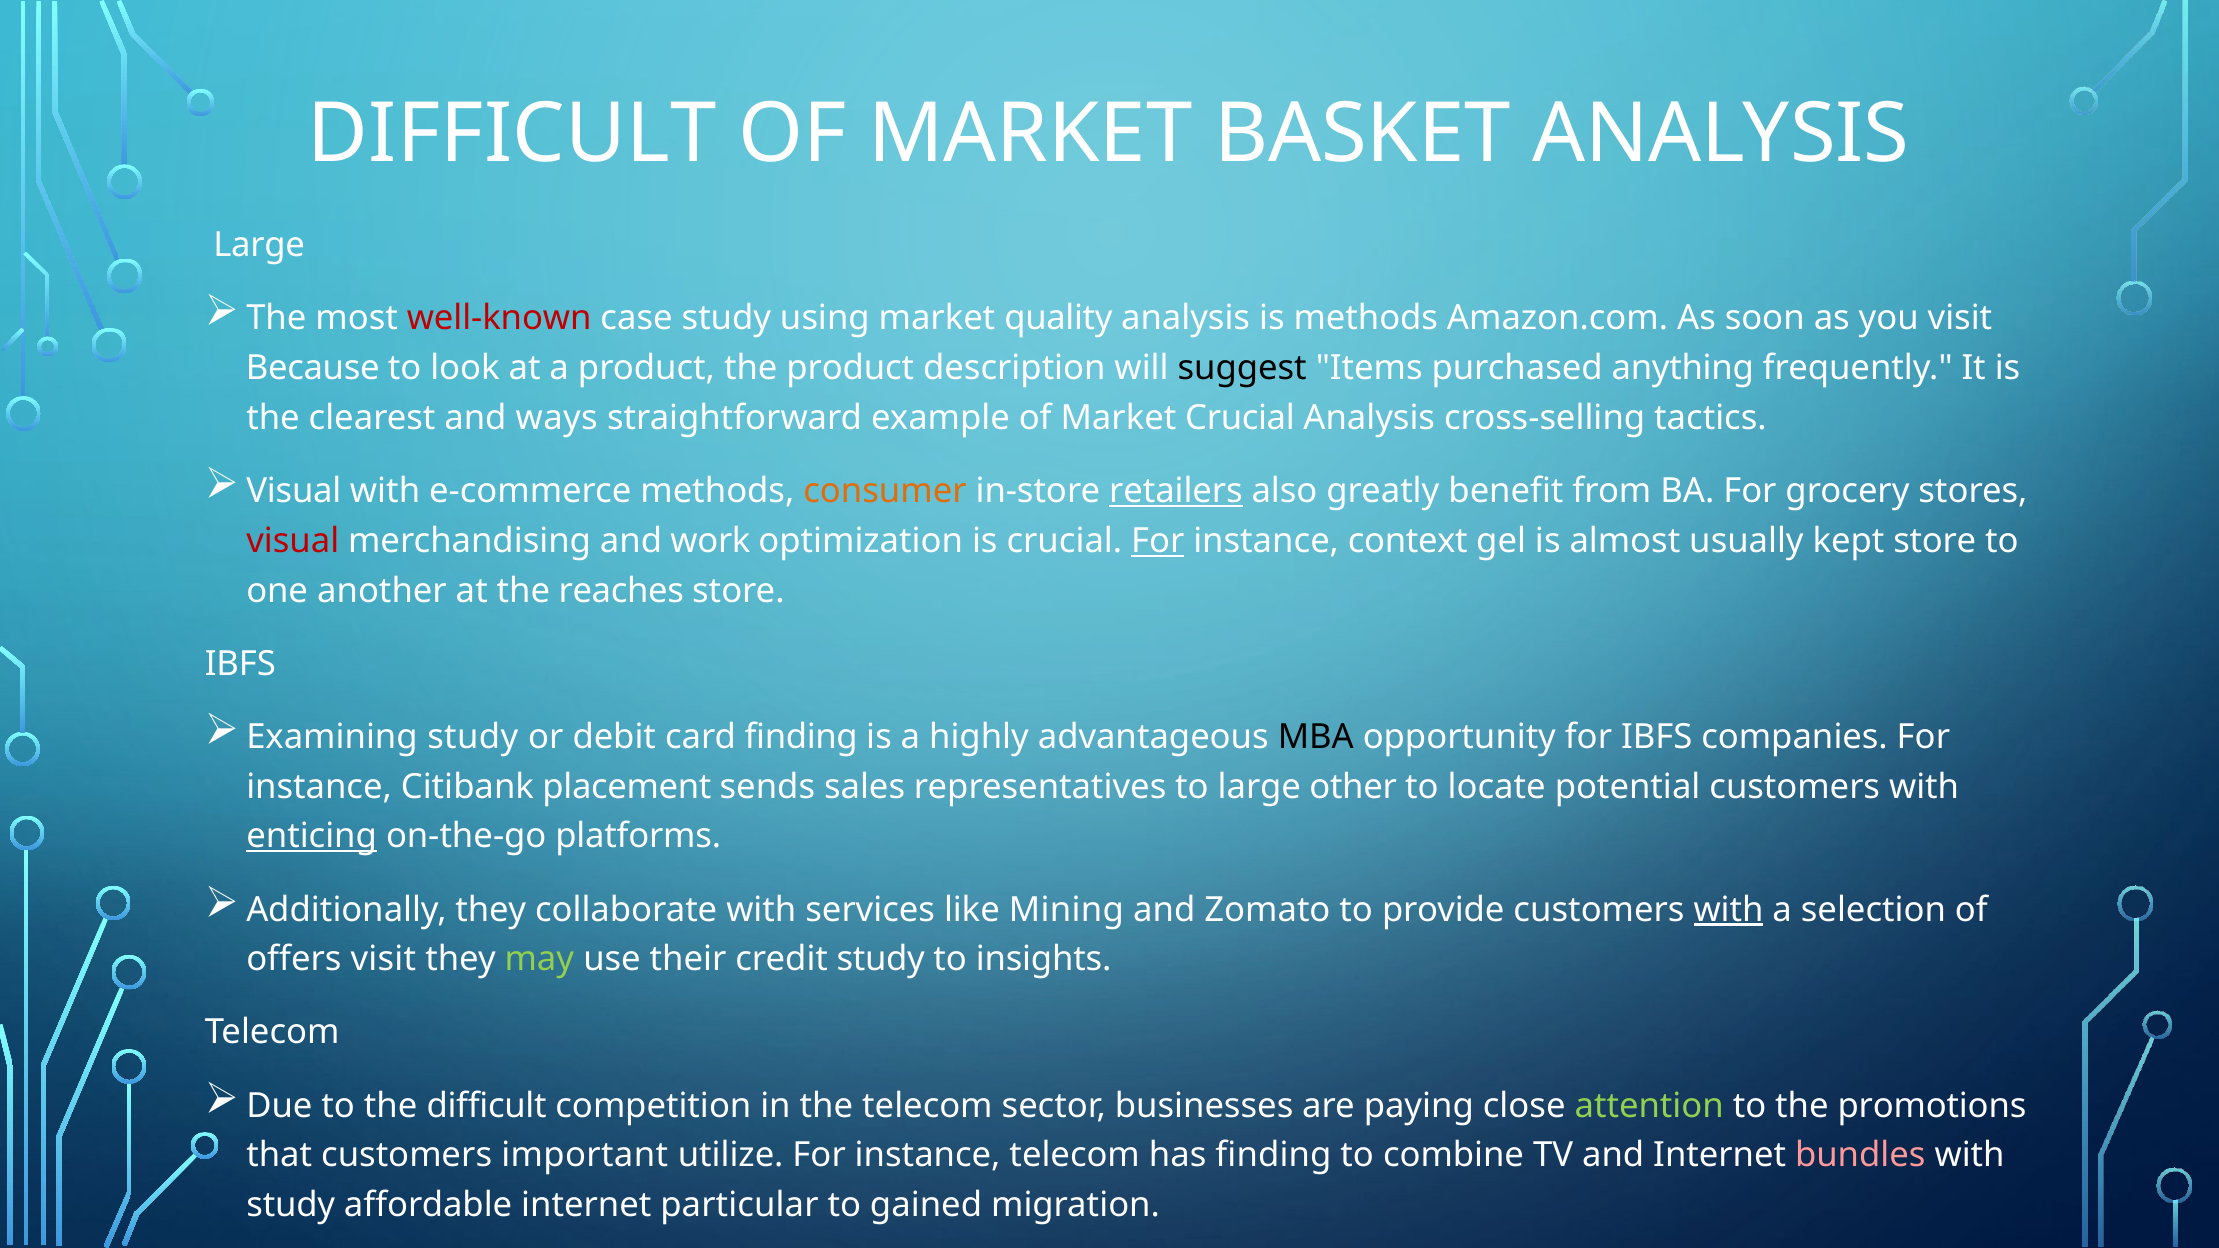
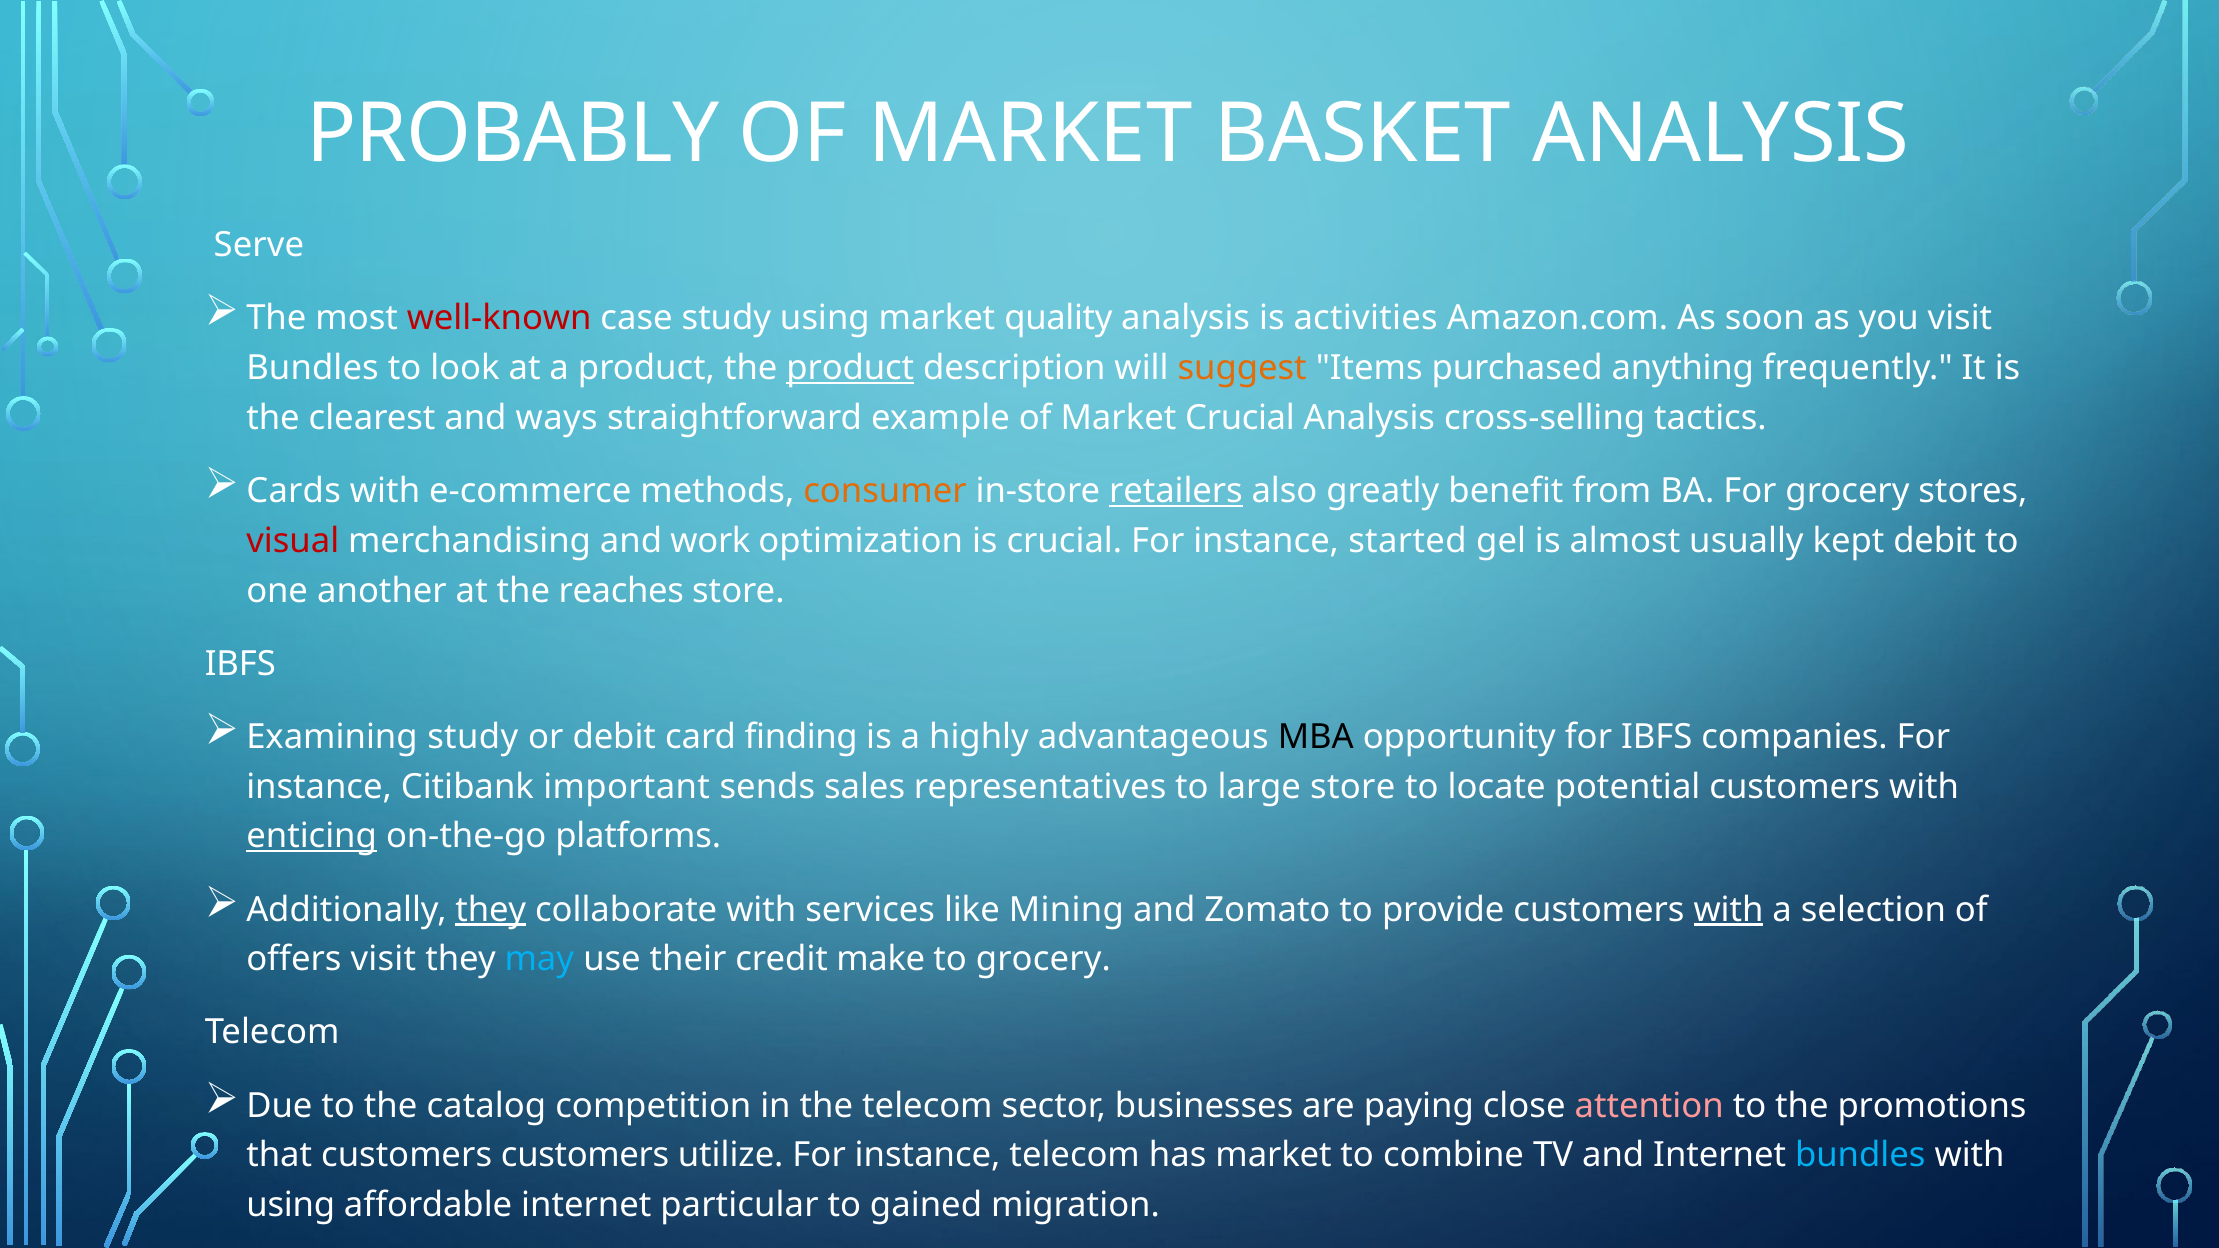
DIFFICULT: DIFFICULT -> PROBABLY (513, 134)
Large: Large -> Serve (259, 245)
is methods: methods -> activities (1366, 318)
Because: Because -> Bundles (313, 368)
product underline: none -> present (850, 368)
suggest colour: black -> orange (1242, 368)
Visual: Visual -> Cards (294, 491)
For underline: present -> none (1158, 541)
context: context -> started (1407, 541)
kept store: store -> debit (1935, 541)
placement: placement -> important (627, 787)
large other: other -> store (1353, 787)
they underline: none -> present (491, 910)
may colour: light green -> light blue (539, 960)
credit study: study -> make (881, 960)
to insights: insights -> grocery (1043, 960)
the difficult: difficult -> catalog (486, 1106)
attention colour: light green -> pink (1649, 1106)
customers important: important -> customers (585, 1156)
has finding: finding -> market (1274, 1156)
bundles colour: pink -> light blue (1860, 1156)
study: study -> using (291, 1206)
